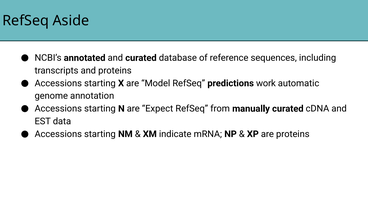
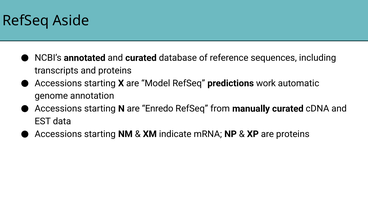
Expect: Expect -> Enredo (158, 109)
